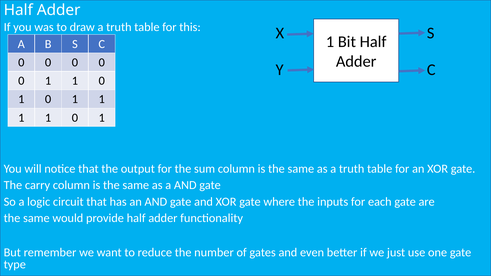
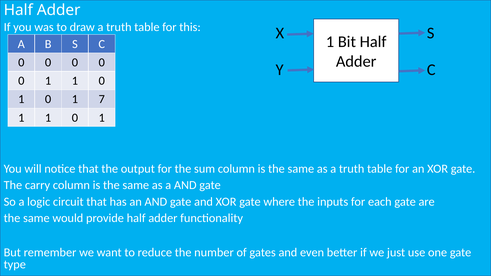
1 0 1 1: 1 -> 7 (102, 99)
